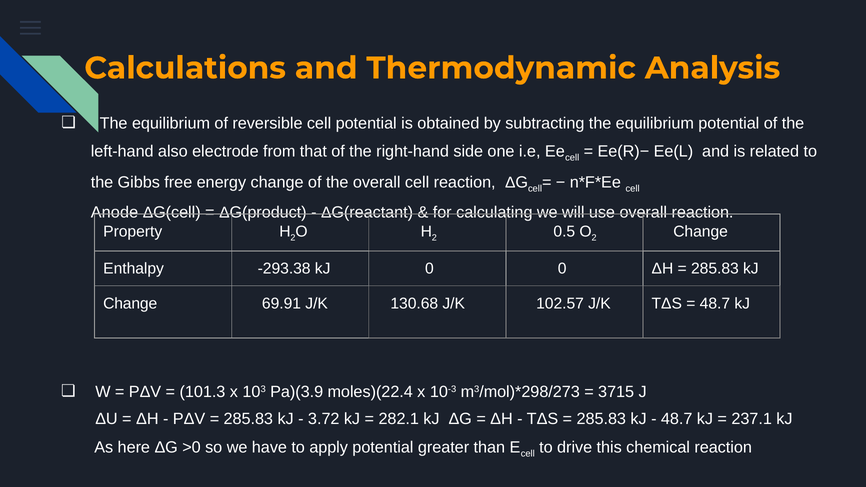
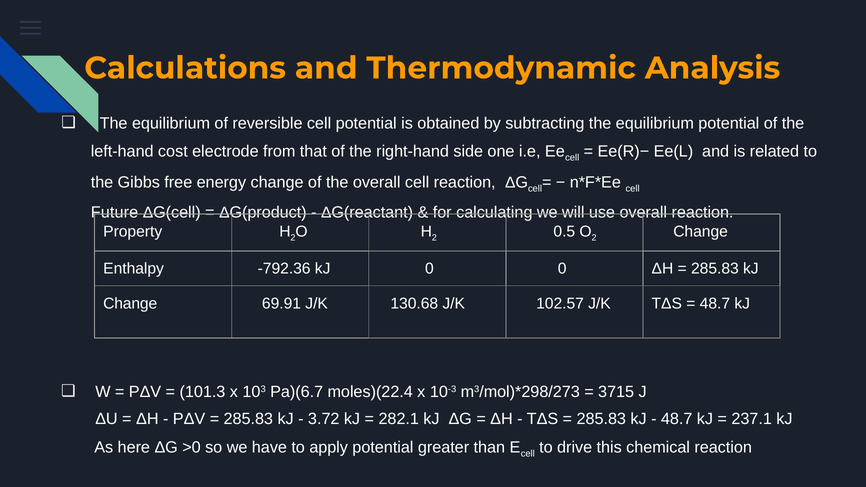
also: also -> cost (173, 152)
Anode: Anode -> Future (114, 212)
-293.38: -293.38 -> -792.36 (284, 269)
Pa)(3.9: Pa)(3.9 -> Pa)(6.7 (297, 392)
